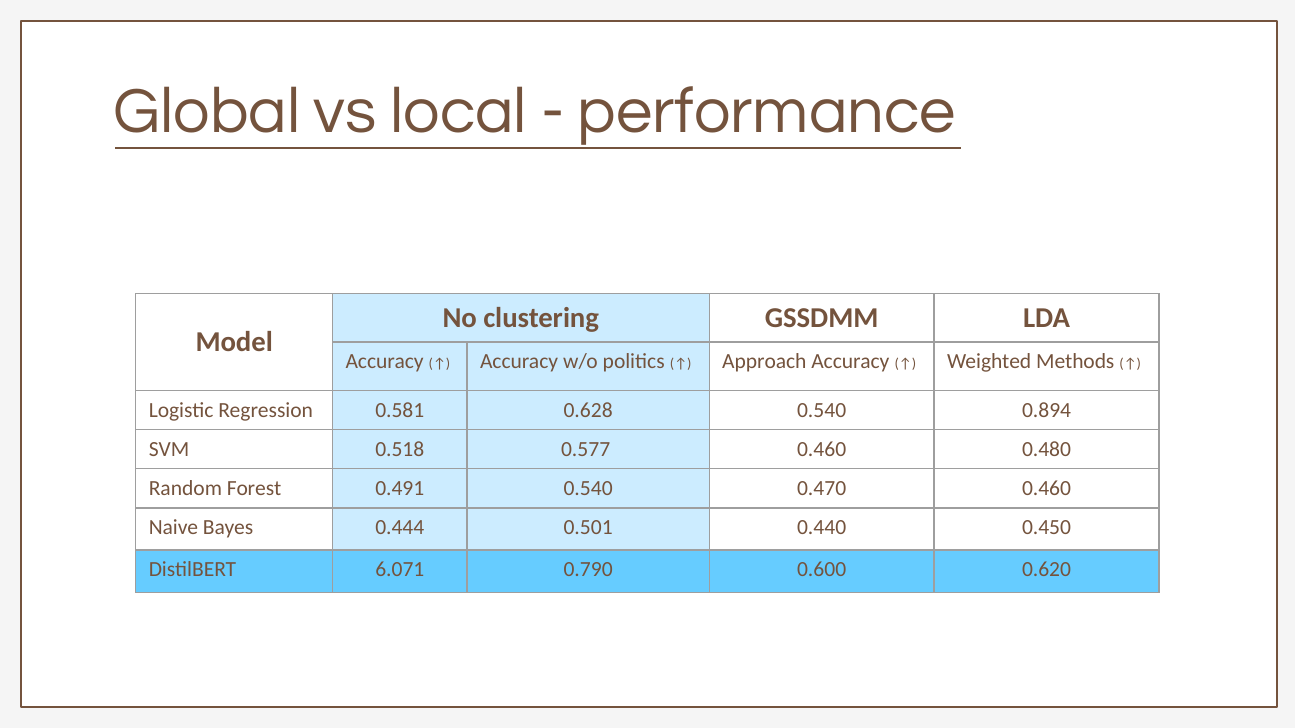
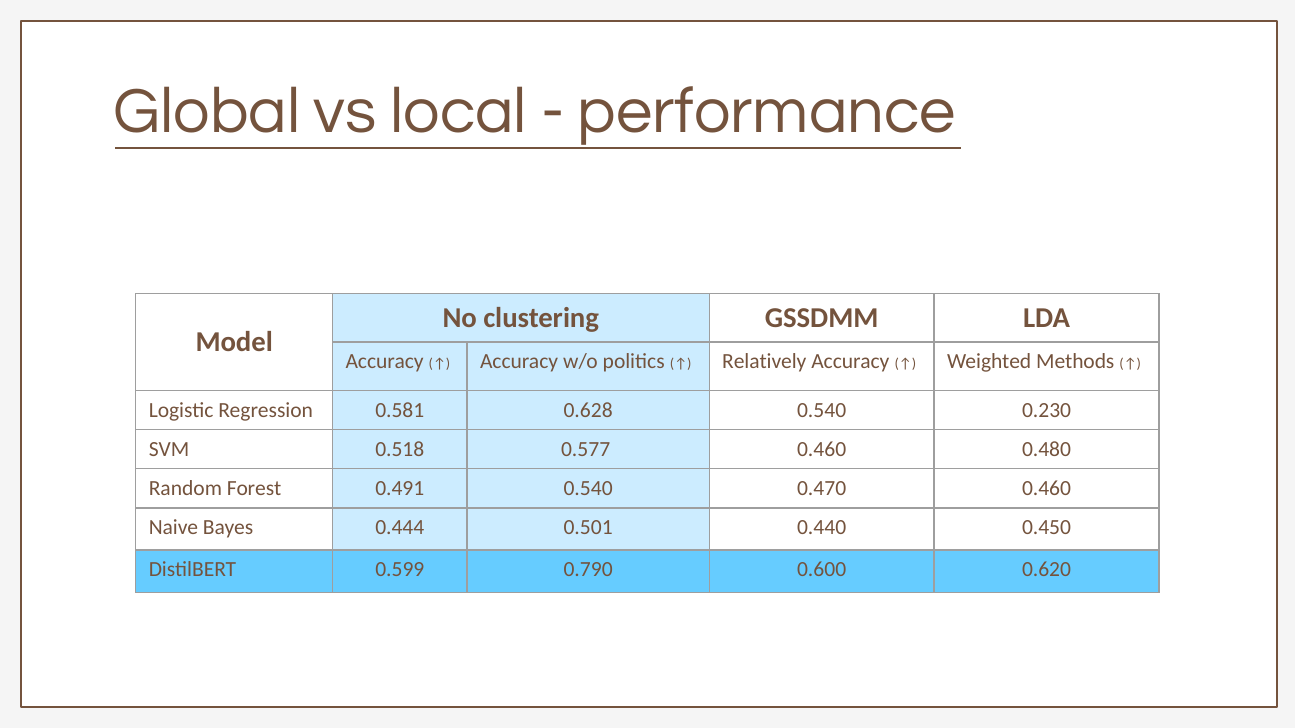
Approach: Approach -> Relatively (764, 362)
0.894: 0.894 -> 0.230 (1047, 410)
6.071: 6.071 -> 0.599 (400, 570)
